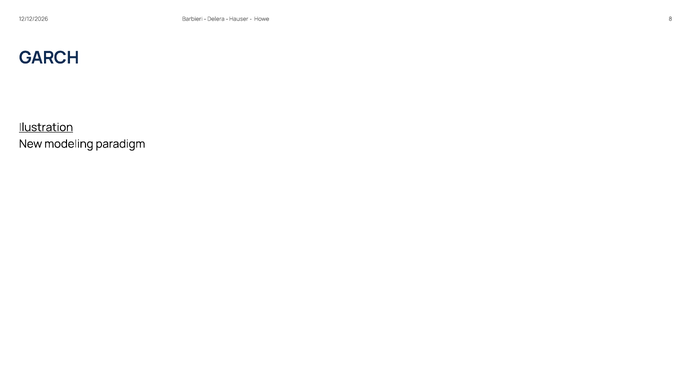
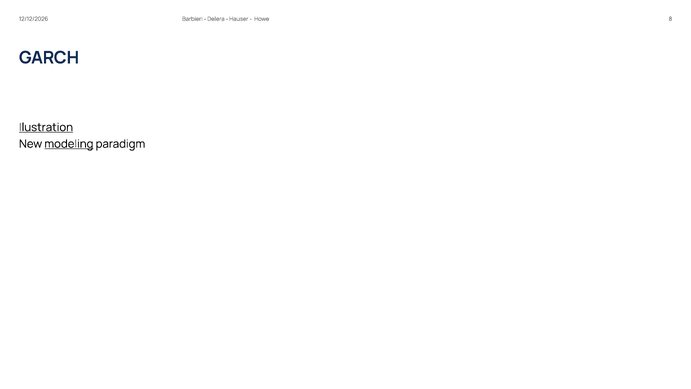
modeling underline: none -> present (69, 144)
